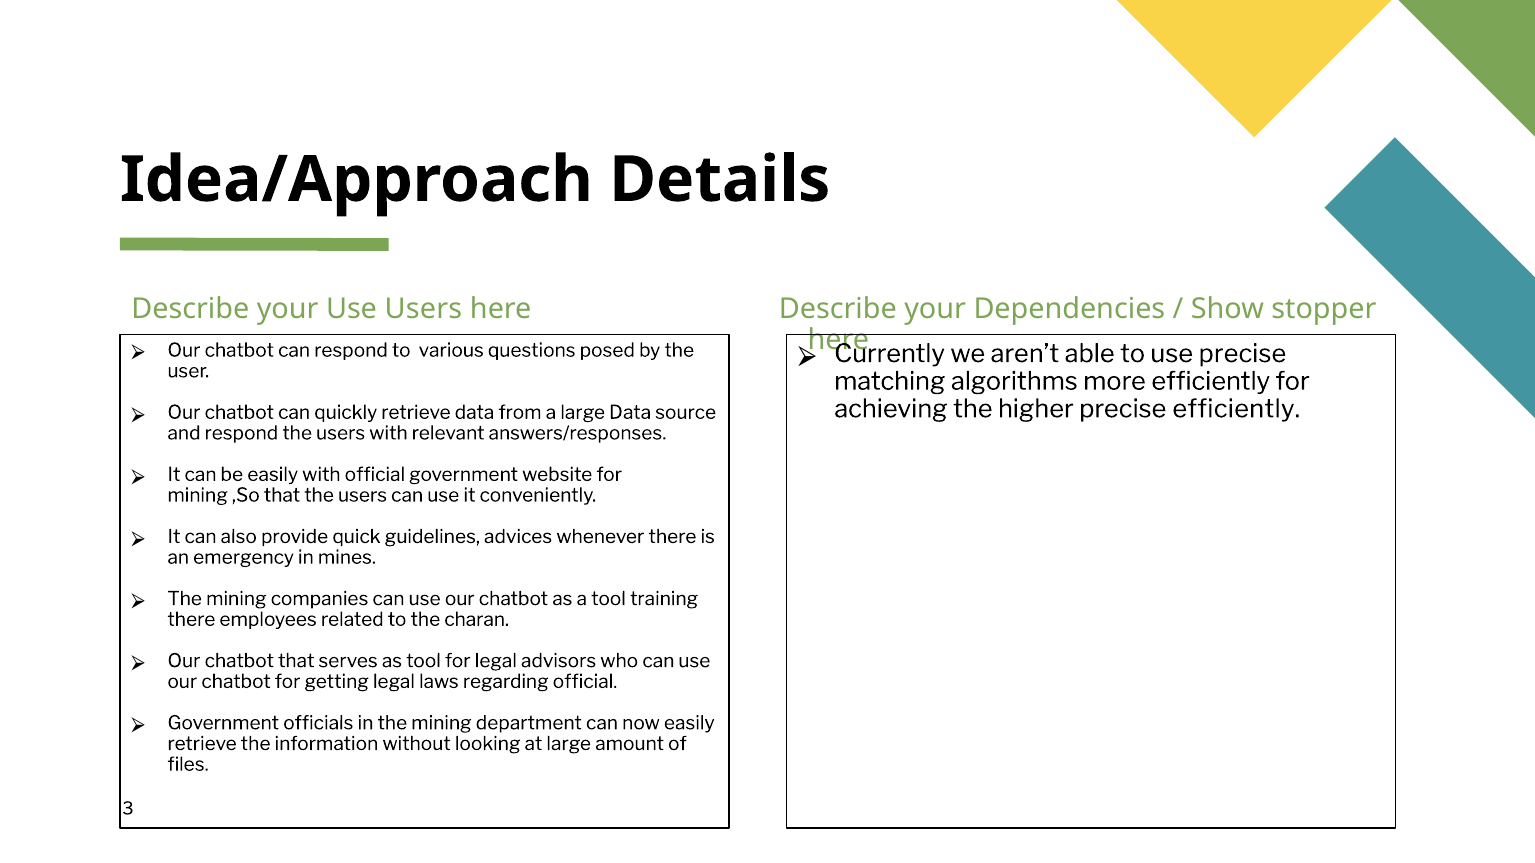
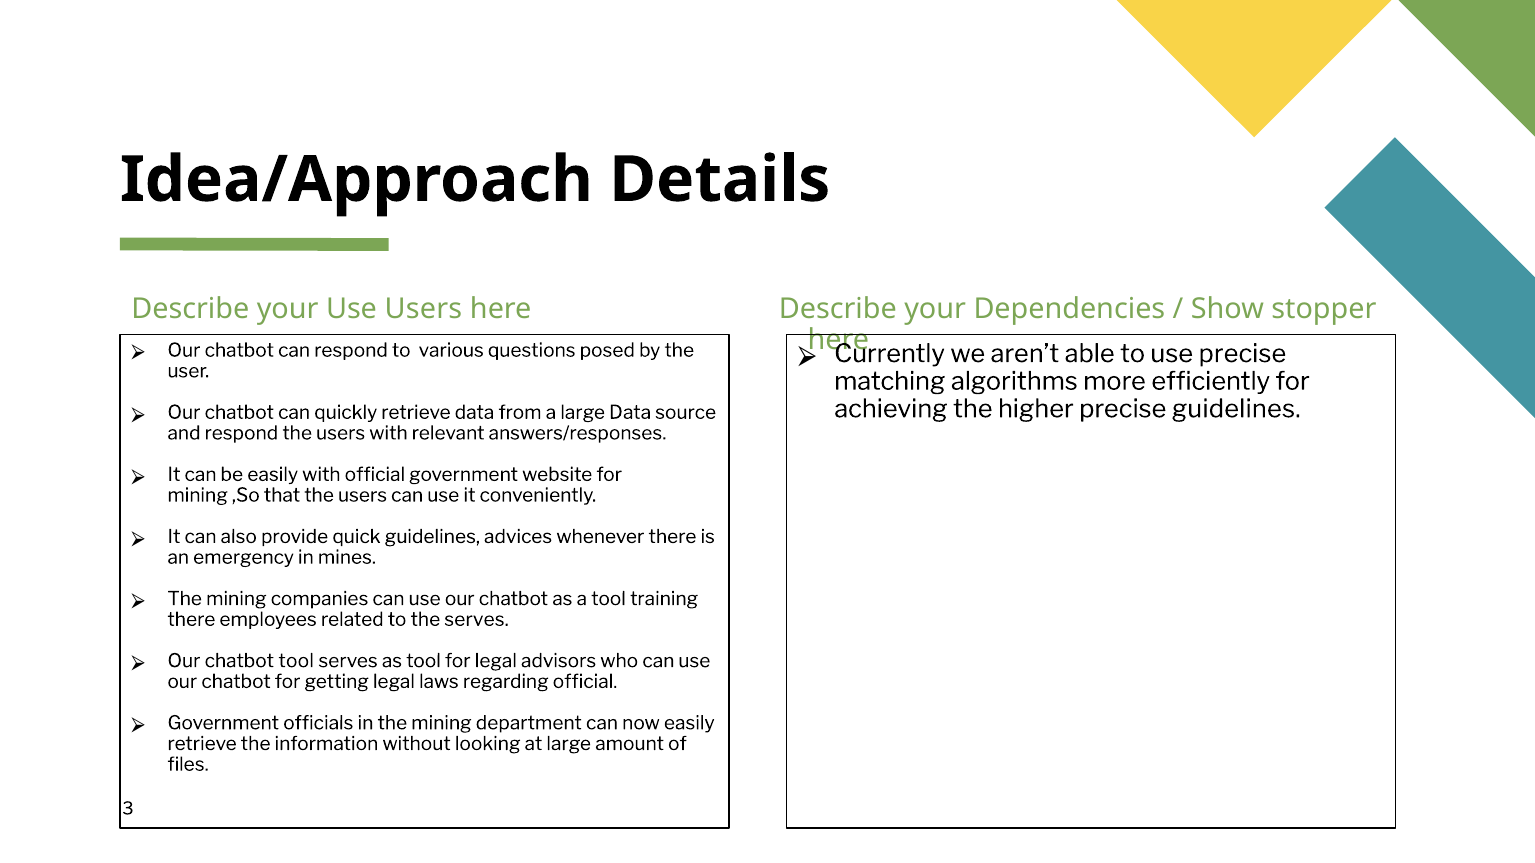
precise efficiently: efficiently -> guidelines (1236, 409)
the charan: charan -> serves (476, 620)
chatbot that: that -> tool (296, 661)
